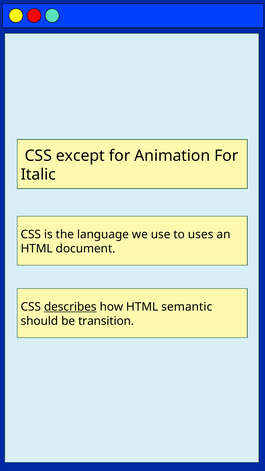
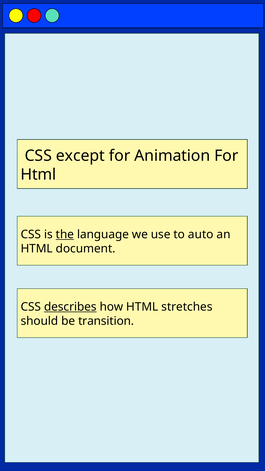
Italic: Italic -> Html (38, 175)
the underline: none -> present (65, 234)
uses: uses -> auto (201, 234)
semantic: semantic -> stretches (187, 307)
